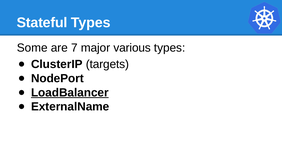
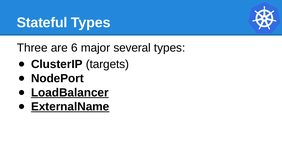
Some: Some -> Three (32, 48)
7: 7 -> 6 (74, 48)
various: various -> several (132, 48)
ExternalName underline: none -> present (70, 106)
